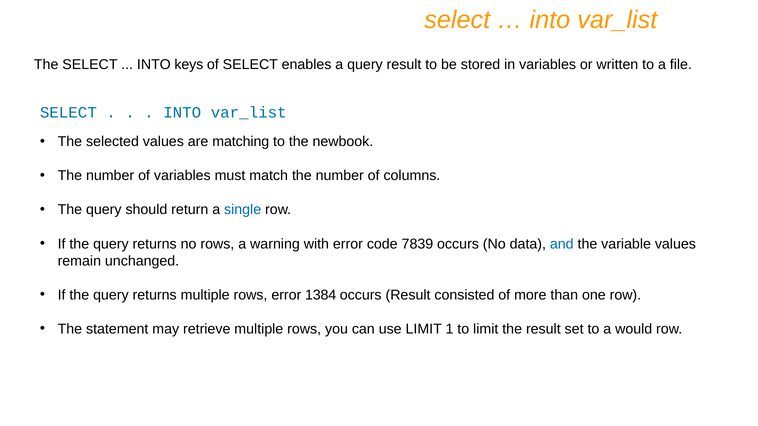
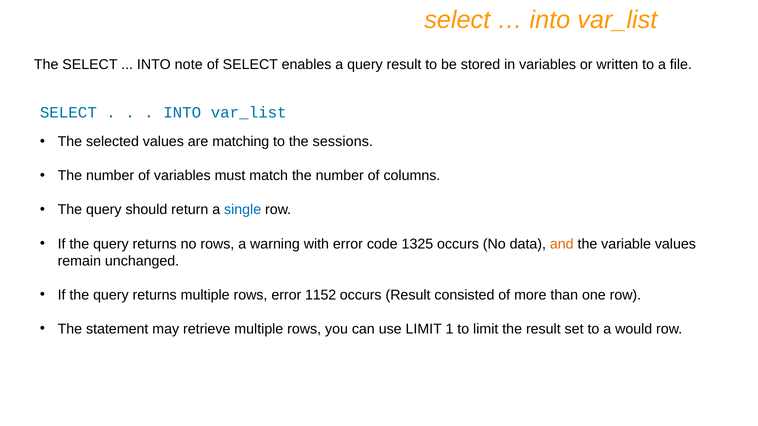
keys: keys -> note (189, 64)
newbook: newbook -> sessions (343, 142)
7839: 7839 -> 1325 (417, 244)
and colour: blue -> orange (562, 244)
1384: 1384 -> 1152 (321, 295)
